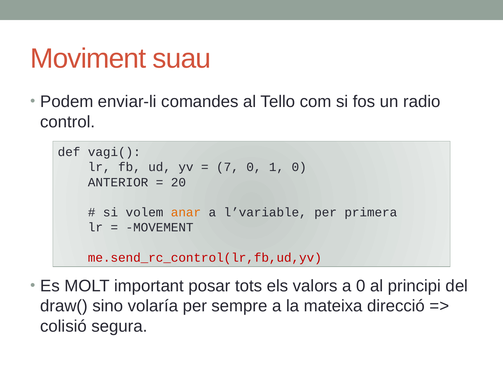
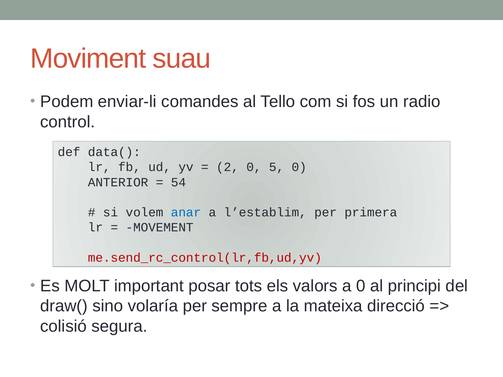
vagi(: vagi( -> data( (114, 152)
7: 7 -> 2 (227, 167)
1: 1 -> 5 (277, 167)
20: 20 -> 54 (178, 182)
anar colour: orange -> blue (186, 213)
l’variable: l’variable -> l’establim (265, 213)
